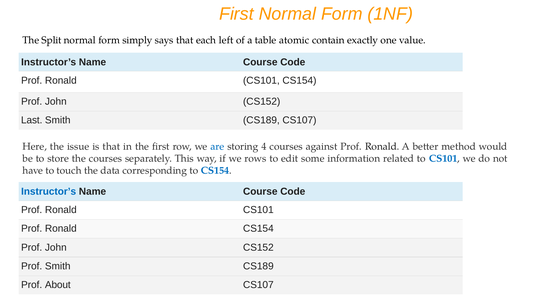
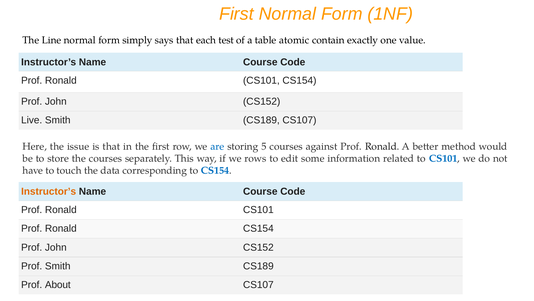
Split: Split -> Line (52, 40)
left: left -> test (226, 40)
Last: Last -> Live (32, 120)
4: 4 -> 5 (264, 146)
Instructor’s colour: blue -> orange (49, 191)
